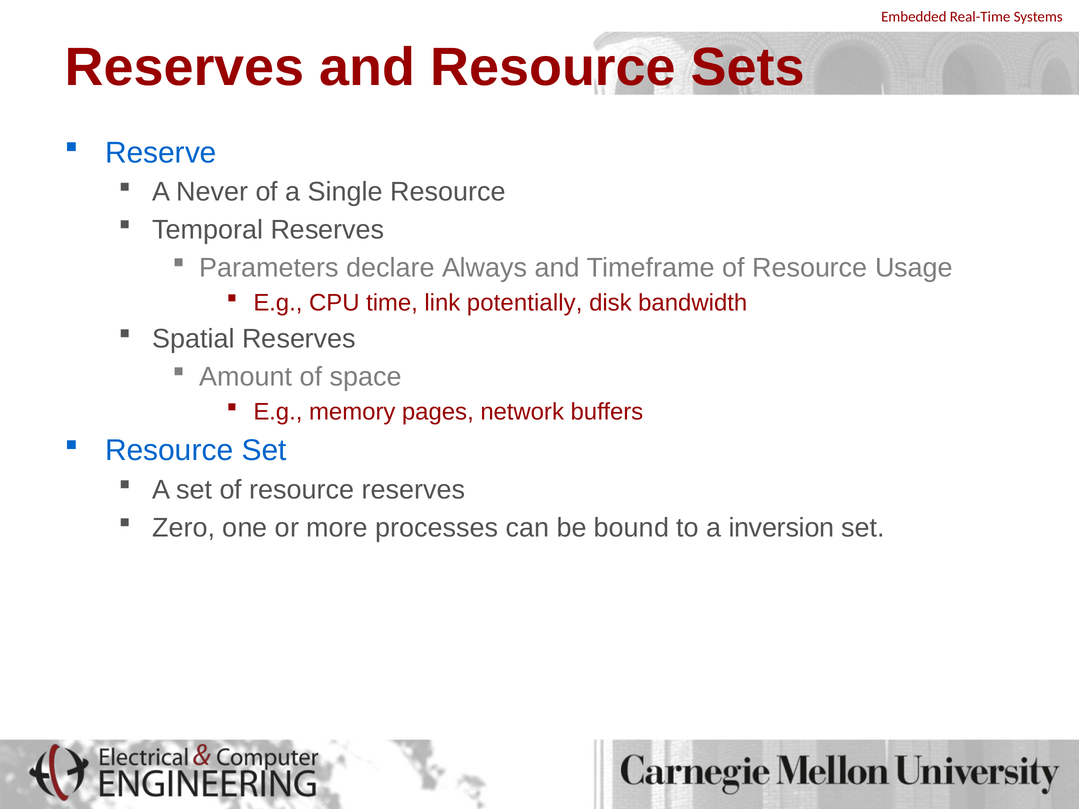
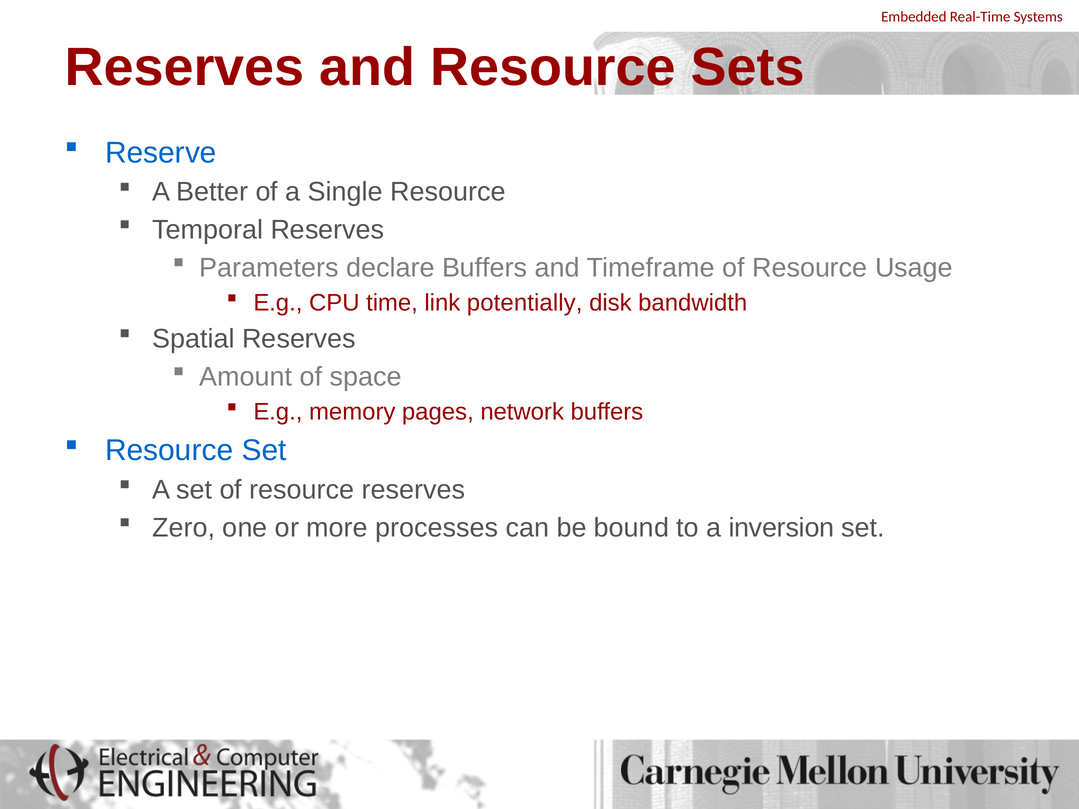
Never: Never -> Better (212, 192)
declare Always: Always -> Buffers (485, 268)
